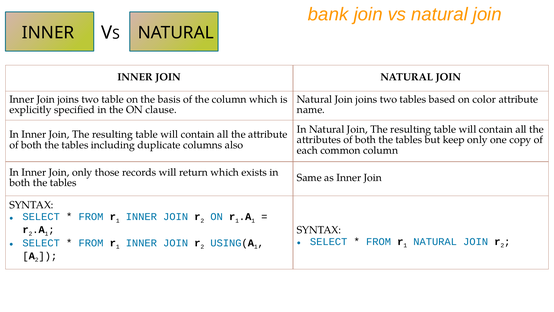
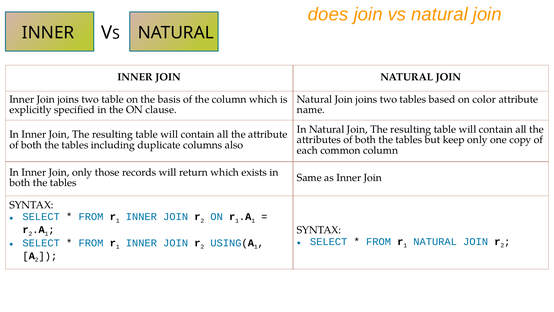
bank: bank -> does (328, 14)
